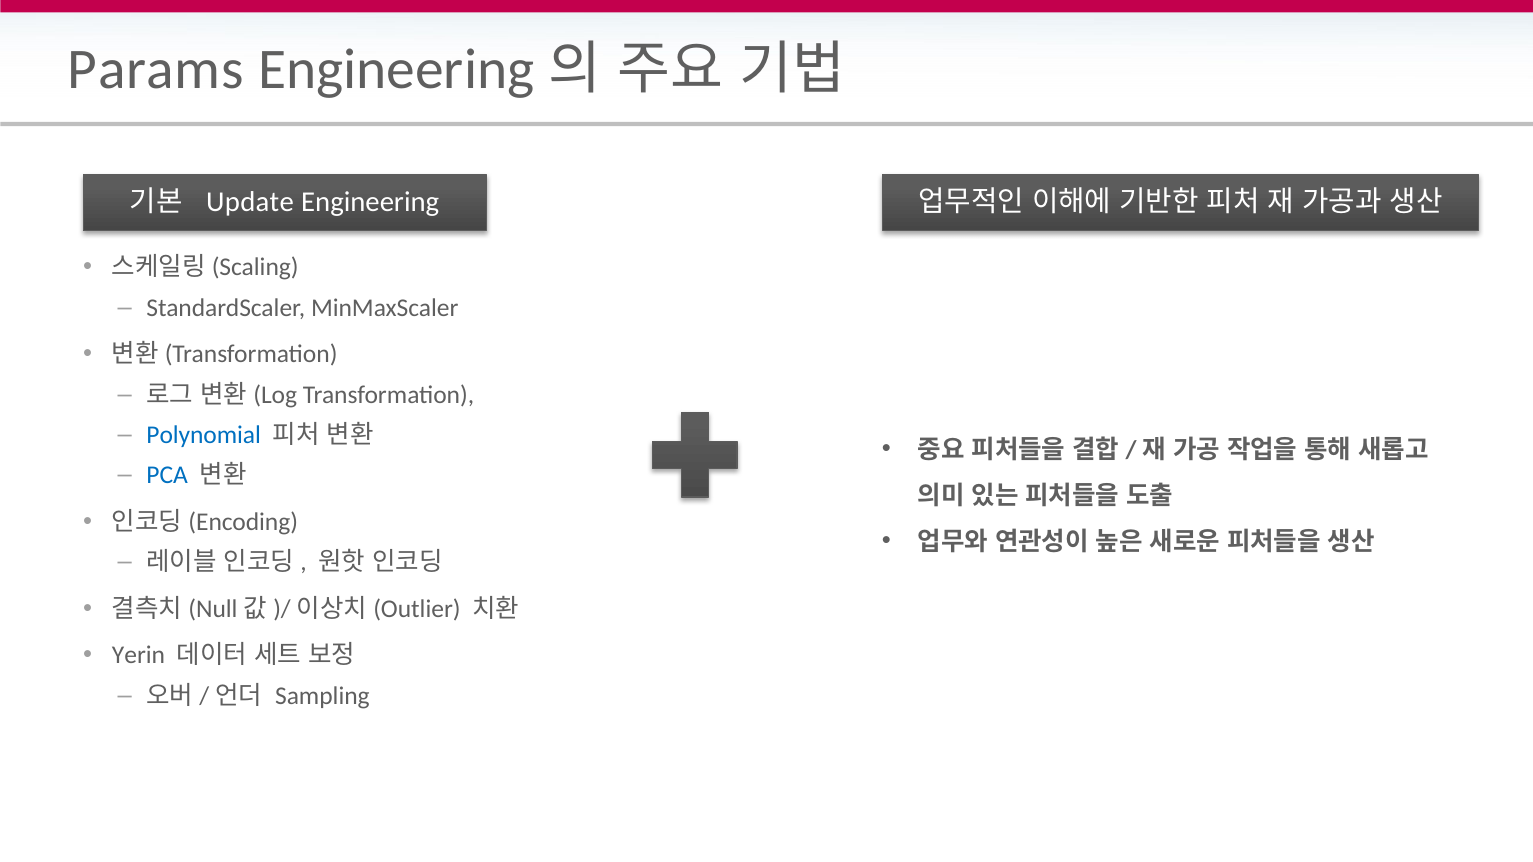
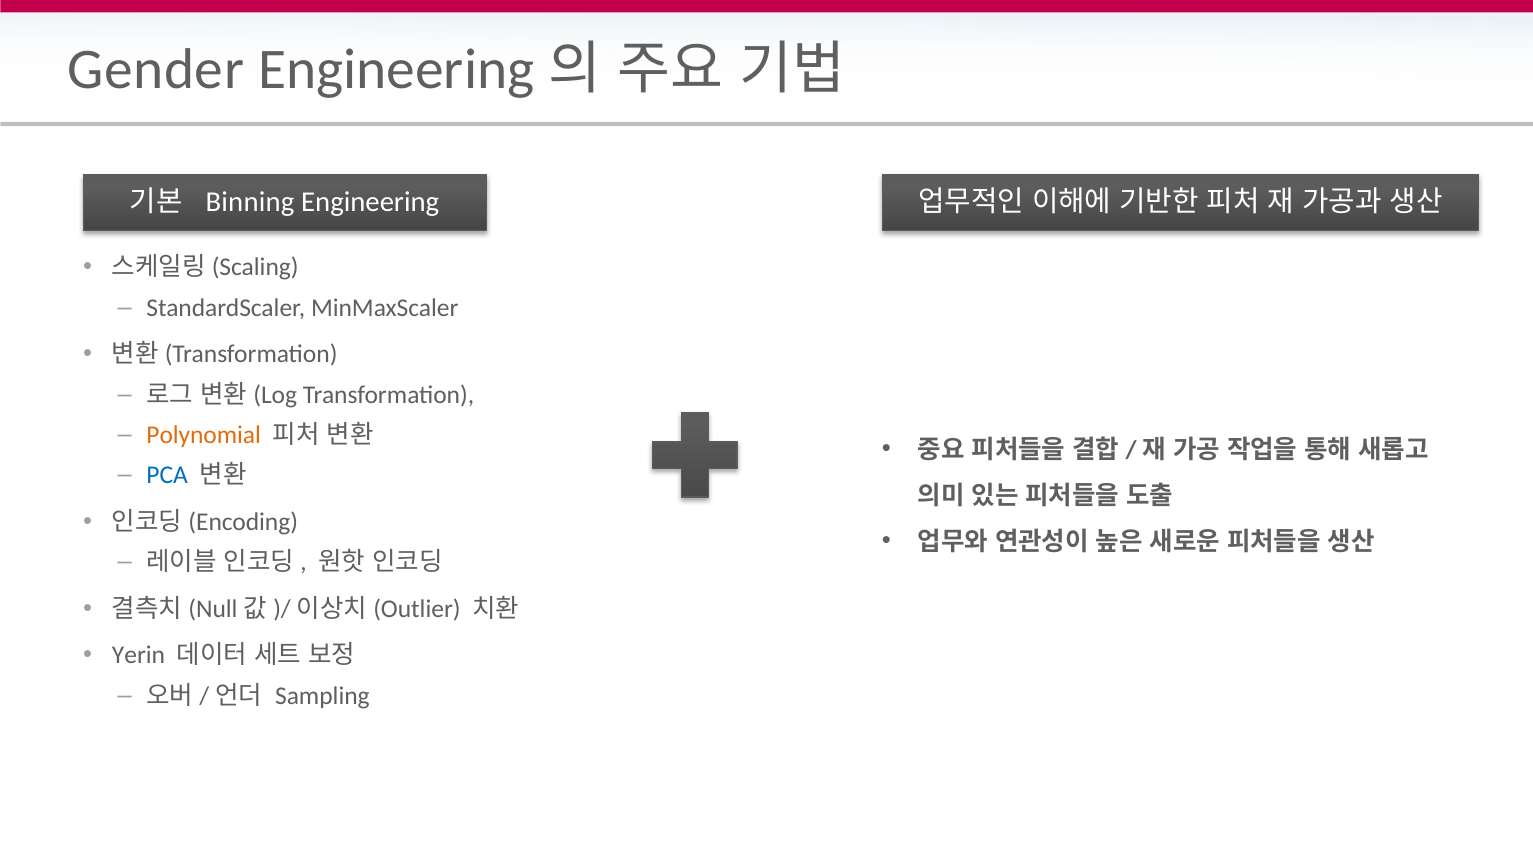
Params: Params -> Gender (156, 69)
Update: Update -> Binning (250, 203)
Polynomial colour: blue -> orange (204, 435)
